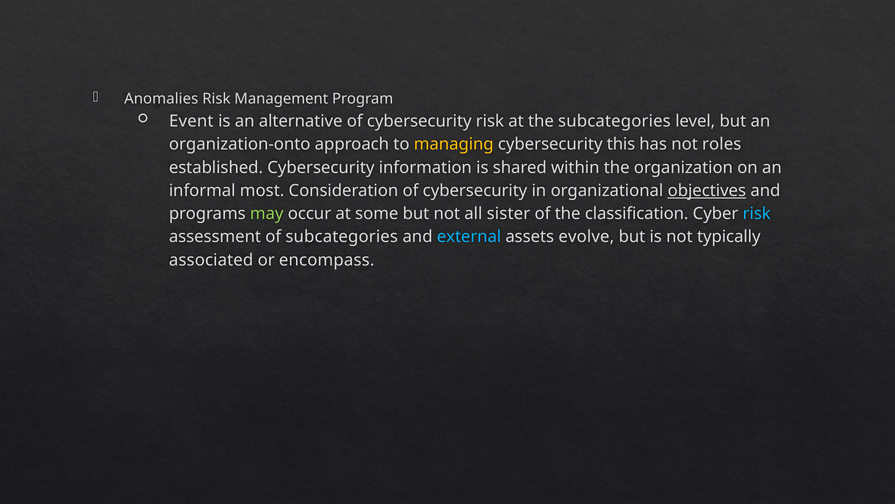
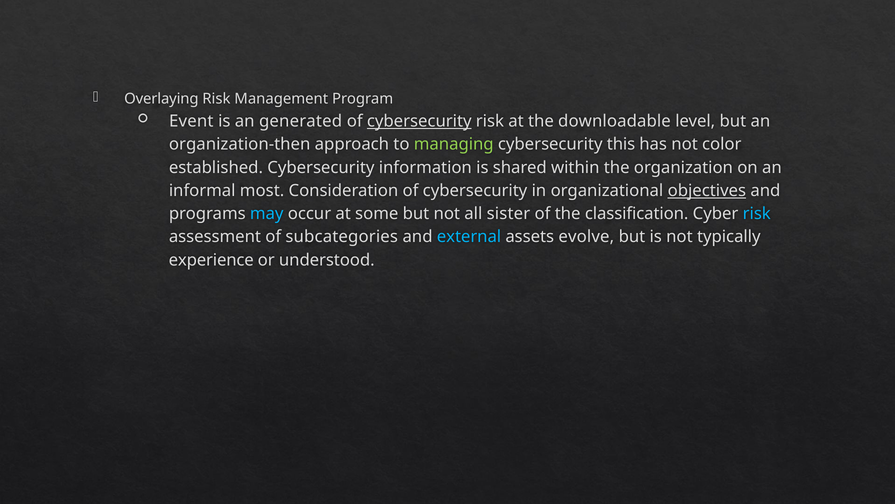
Anomalies: Anomalies -> Overlaying (161, 99)
alternative: alternative -> generated (301, 121)
cybersecurity underline: none -> present (419, 121)
the subcategories: subcategories -> downloadable (614, 121)
organization-onto: organization-onto -> organization-then (240, 144)
managing colour: yellow -> light green (454, 144)
roles: roles -> color (722, 144)
may colour: light green -> light blue (267, 214)
associated: associated -> experience (211, 260)
encompass: encompass -> understood (327, 260)
